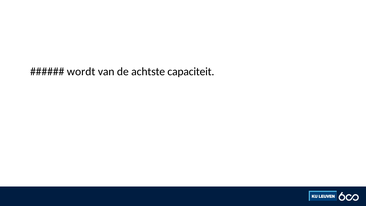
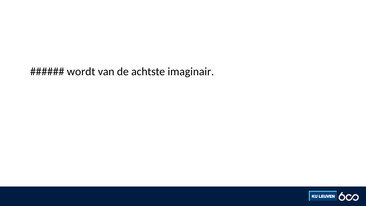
capaciteit: capaciteit -> imaginair (191, 72)
